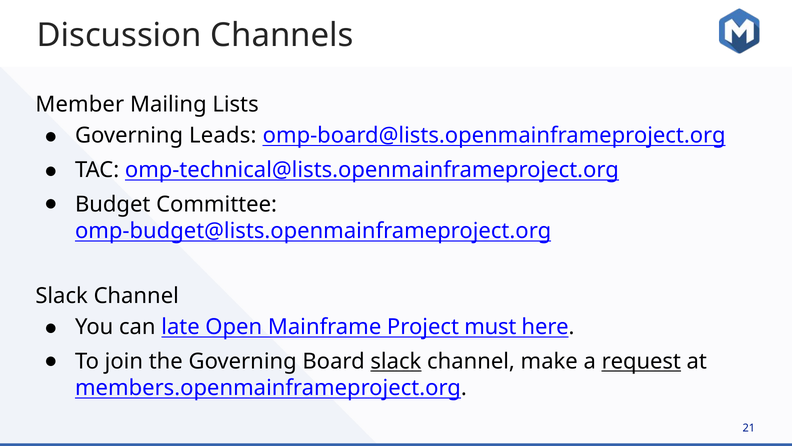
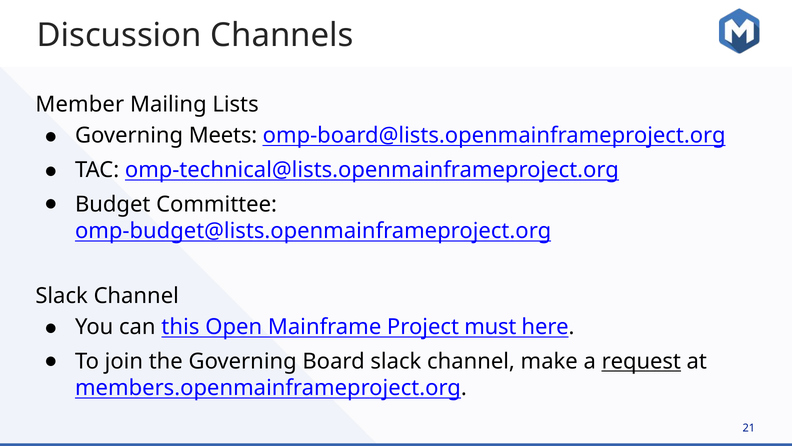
Leads: Leads -> Meets (223, 135)
late: late -> this (180, 327)
slack underline: present -> none (396, 361)
